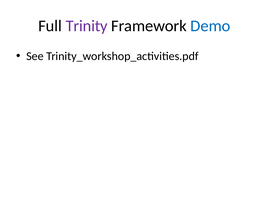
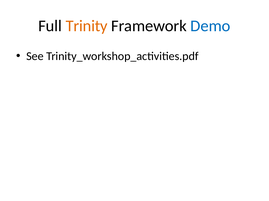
Trinity colour: purple -> orange (87, 26)
